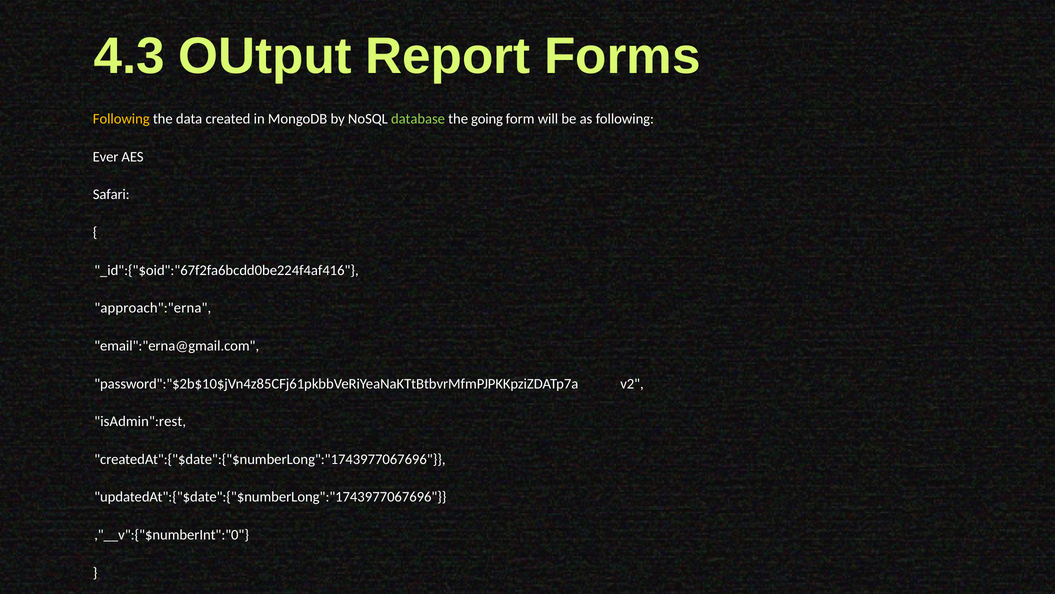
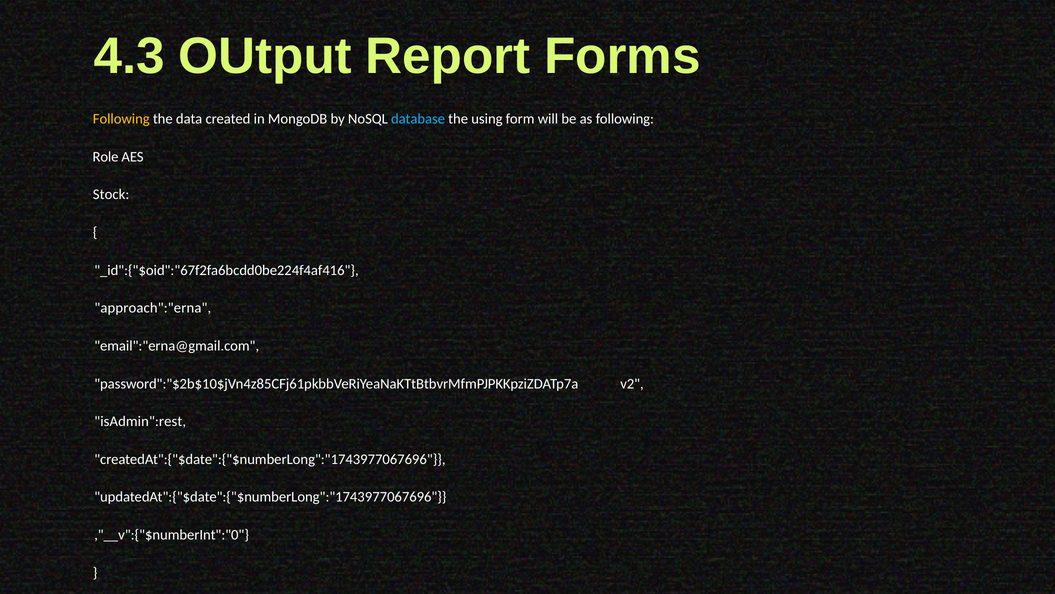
database colour: light green -> light blue (418, 119)
going: going -> using (487, 119)
Ever: Ever -> Role (106, 157)
Safari: Safari -> Stock (111, 194)
